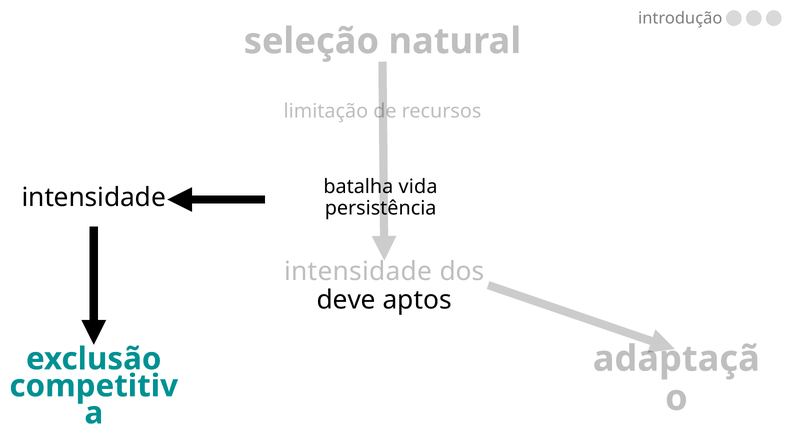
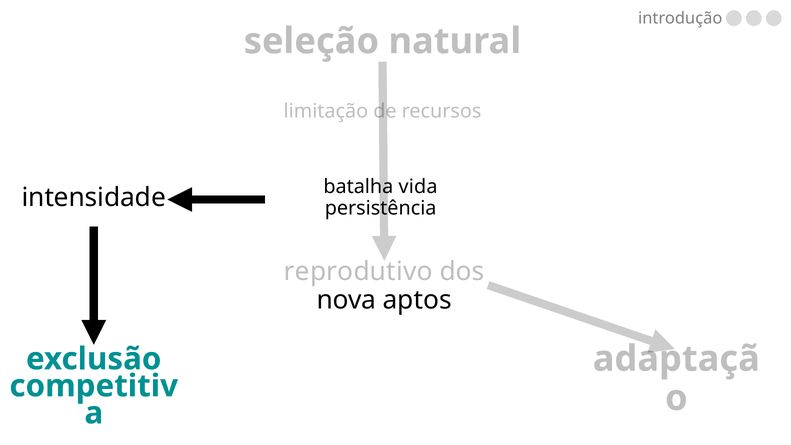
intensidade: intensidade -> reprodutivo (358, 271)
deve: deve -> nova (346, 300)
